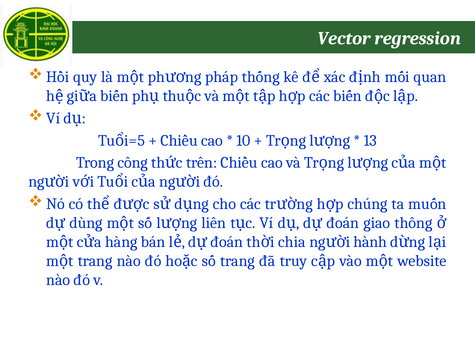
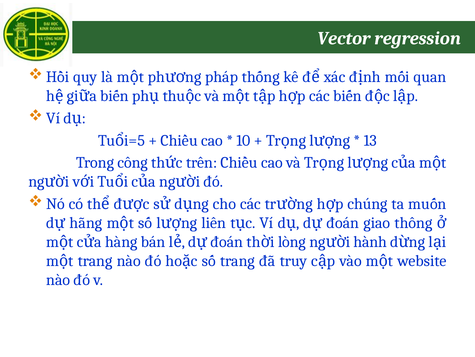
dùng: dùng -> hãng (86, 222)
chia: chia -> lòng (292, 241)
